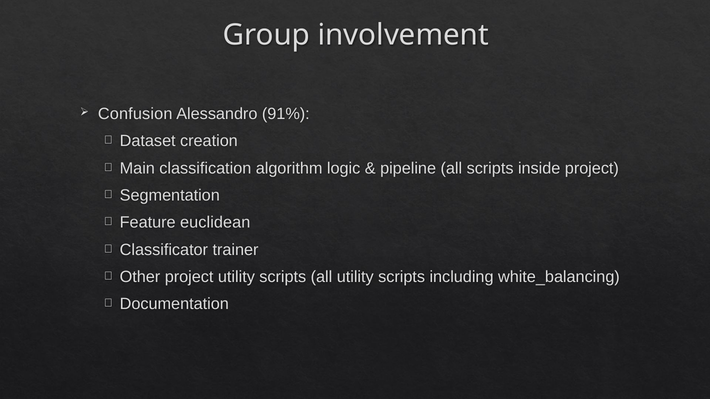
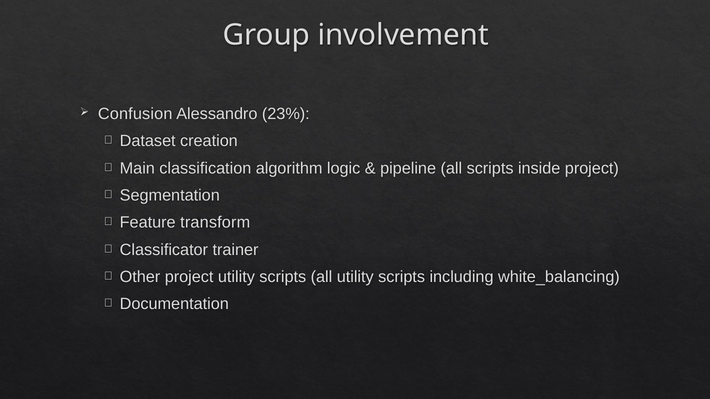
91%: 91% -> 23% (286, 114)
euclidean: euclidean -> transform (215, 223)
